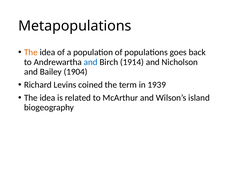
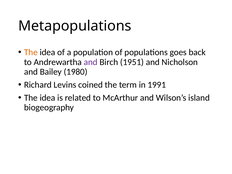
and colour: blue -> purple (91, 62)
1914: 1914 -> 1951 (132, 62)
1904: 1904 -> 1980 (76, 72)
1939: 1939 -> 1991 (157, 85)
